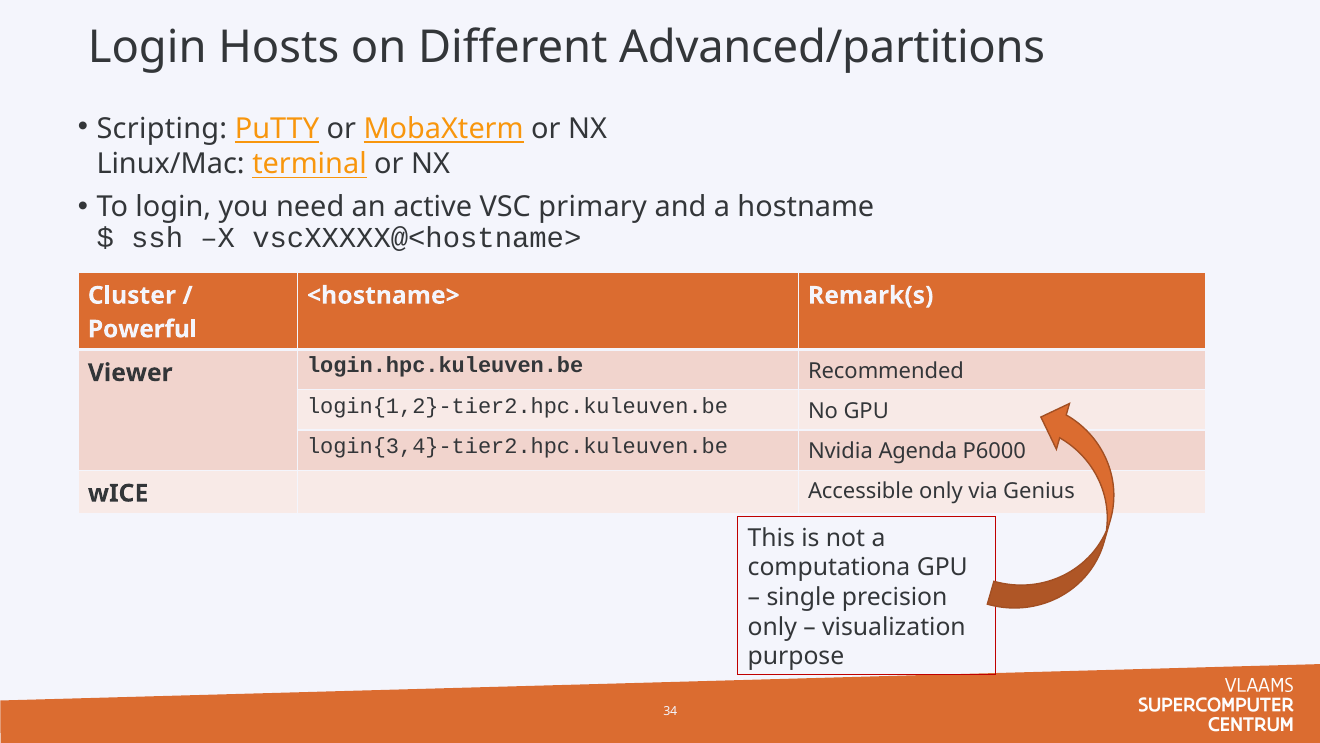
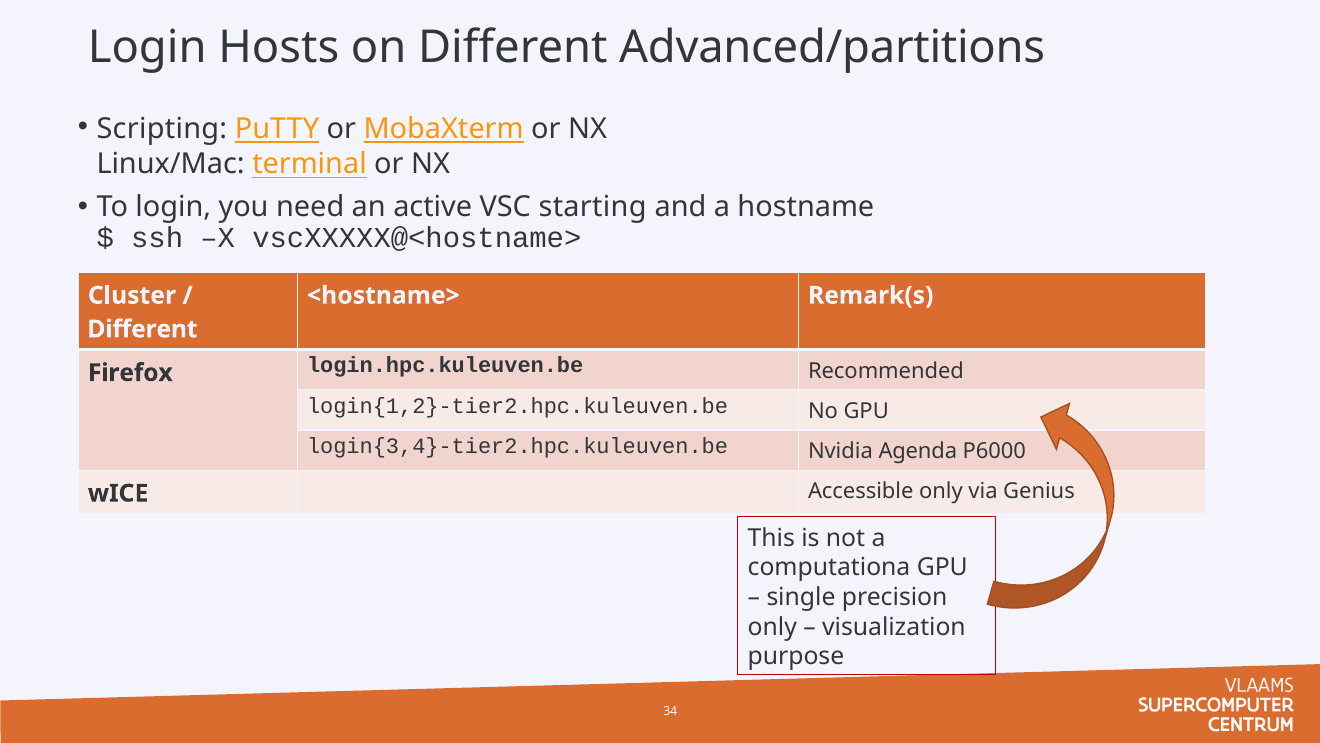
primary: primary -> starting (593, 207)
Powerful: Powerful -> Different (142, 329)
Viewer: Viewer -> Firefox (130, 373)
